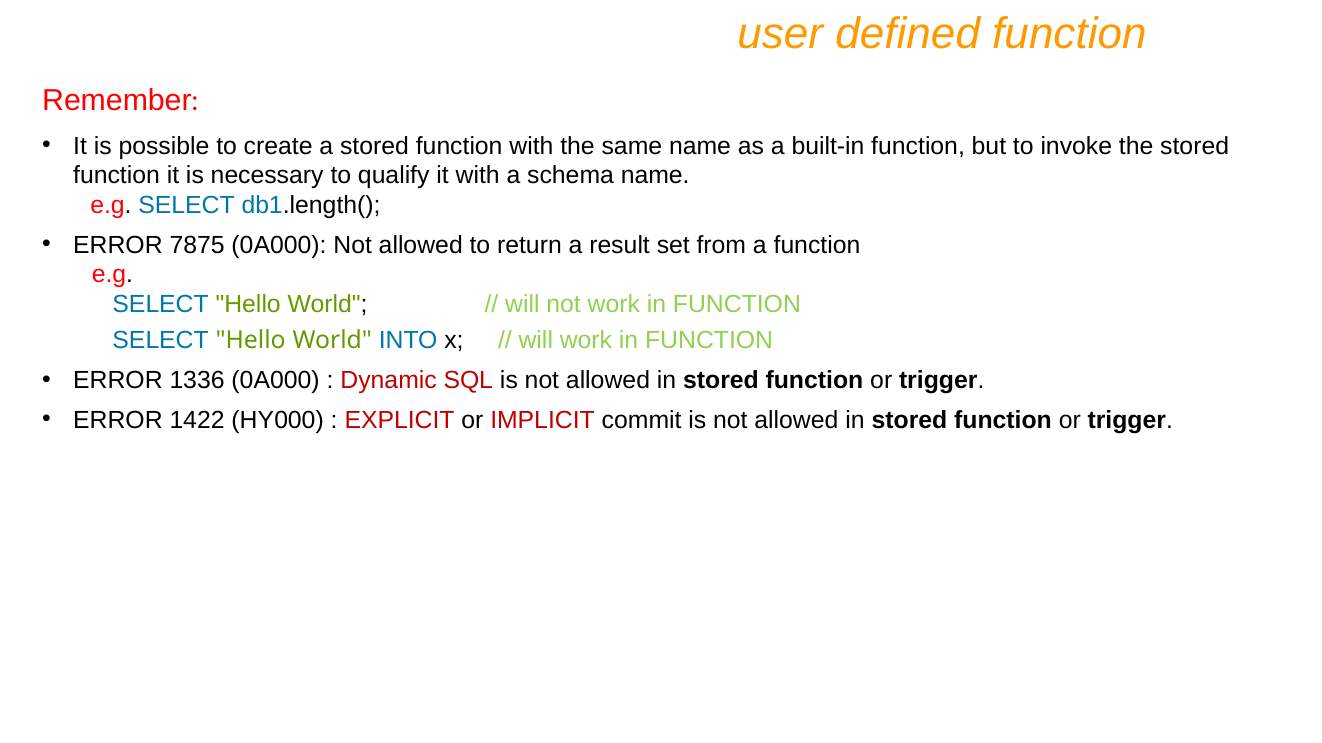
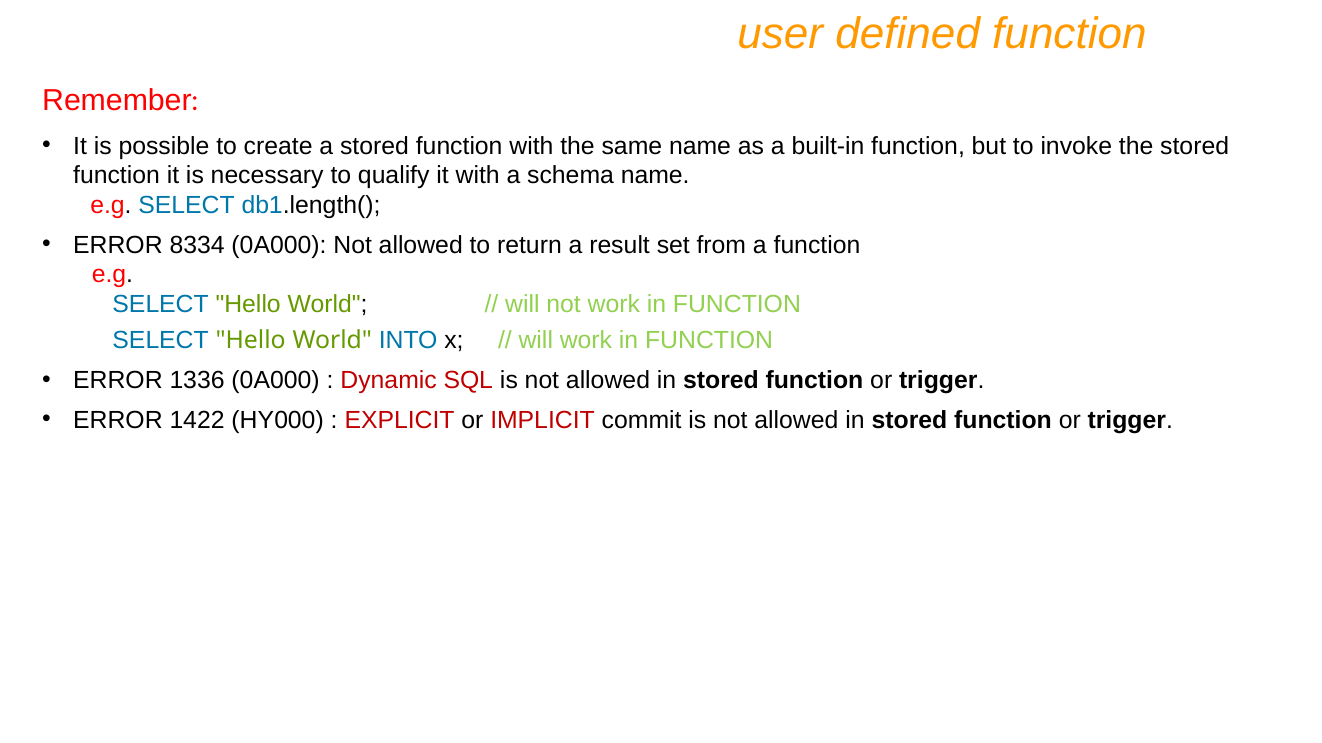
7875: 7875 -> 8334 (197, 245)
